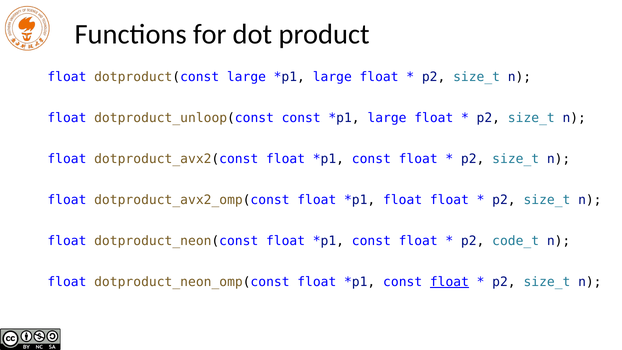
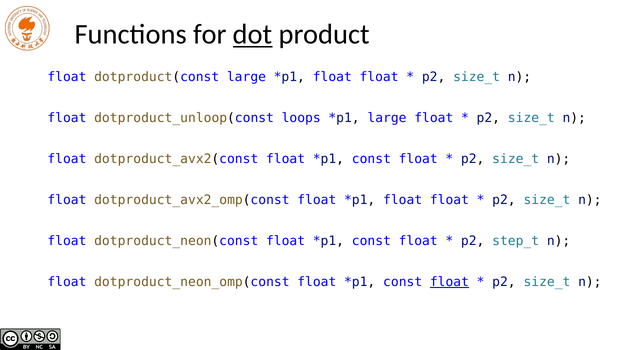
dot underline: none -> present (253, 35)
large: large -> float (332, 77)
dotproduct_unloop(const const: const -> loops (301, 118)
code_t: code_t -> step_t (516, 241)
